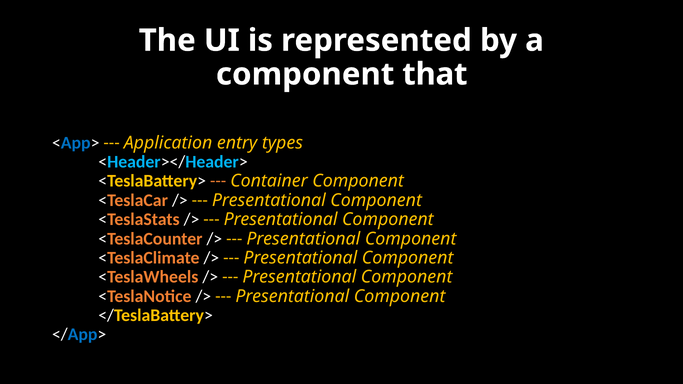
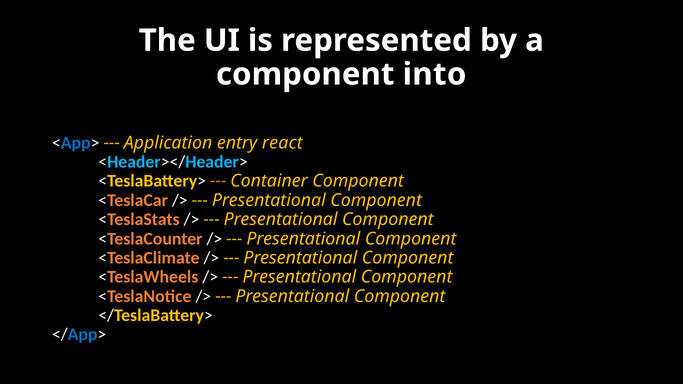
that: that -> into (435, 74)
types: types -> react (282, 143)
